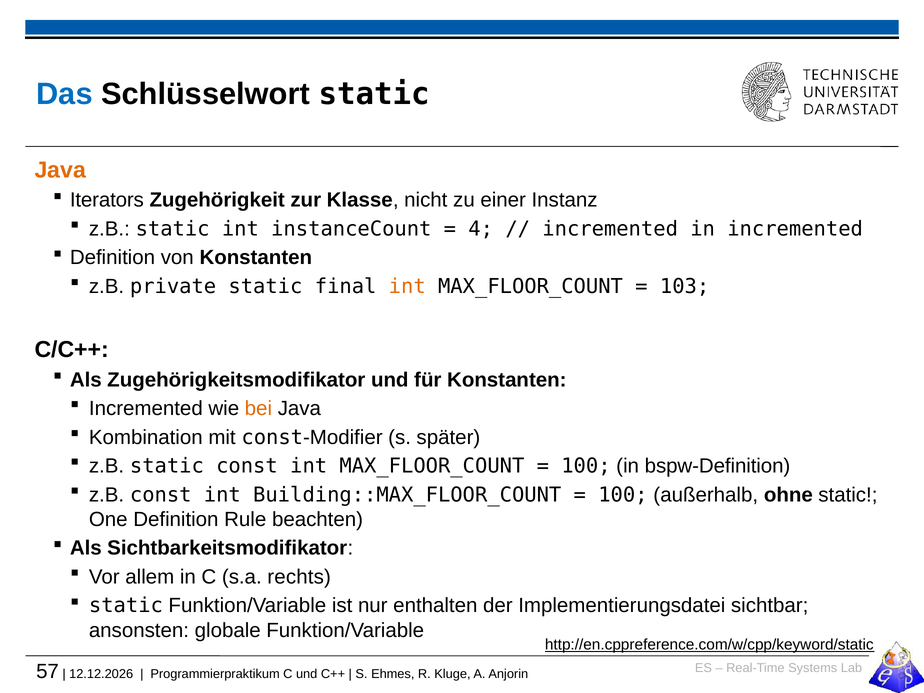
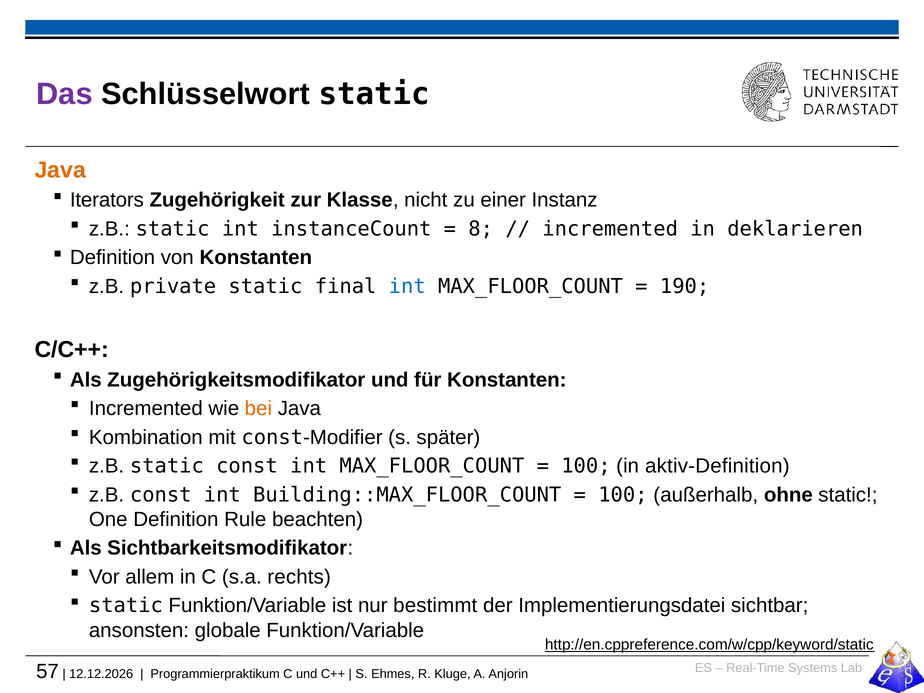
Das colour: blue -> purple (64, 94)
4: 4 -> 8 (481, 229)
in incremented: incremented -> deklarieren (795, 229)
int colour: orange -> blue (407, 286)
103: 103 -> 190 (685, 286)
bspw-Definition: bspw-Definition -> aktiv-Definition (717, 466)
enthalten: enthalten -> bestimmt (435, 606)
